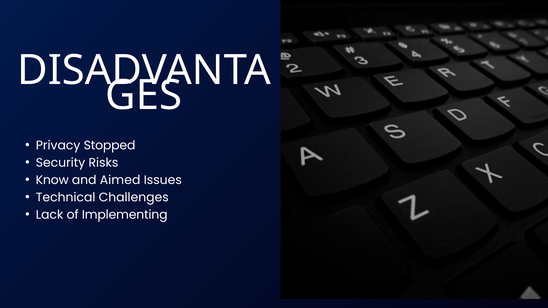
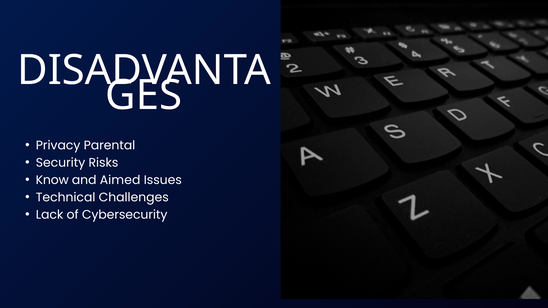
Stopped: Stopped -> Parental (109, 146)
Implementing: Implementing -> Cybersecurity (125, 215)
